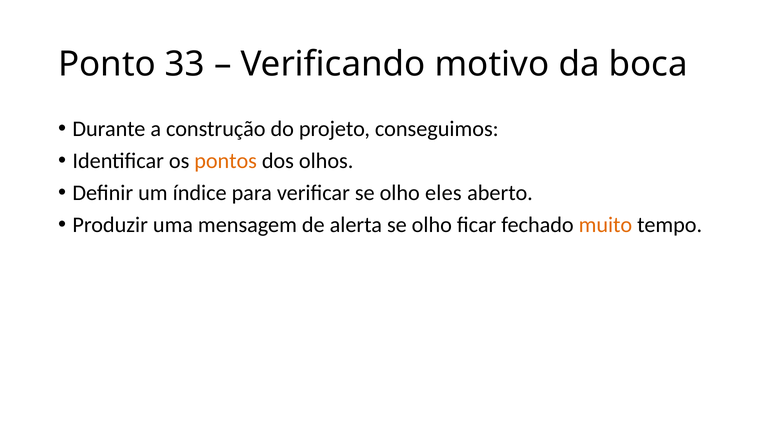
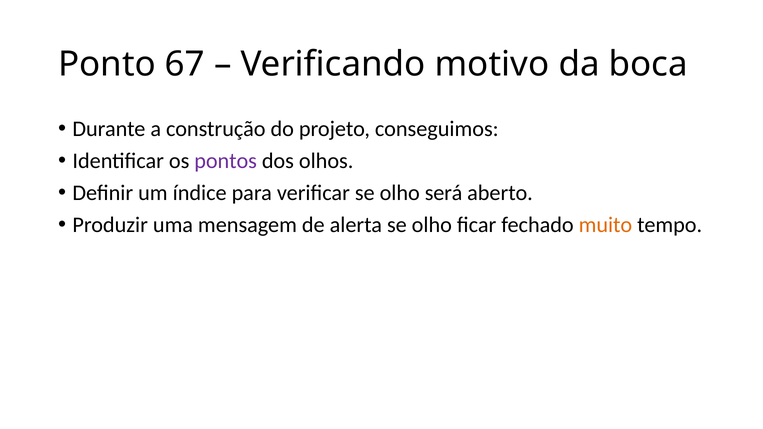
33: 33 -> 67 (185, 64)
pontos colour: orange -> purple (226, 161)
eles: eles -> será (444, 193)
